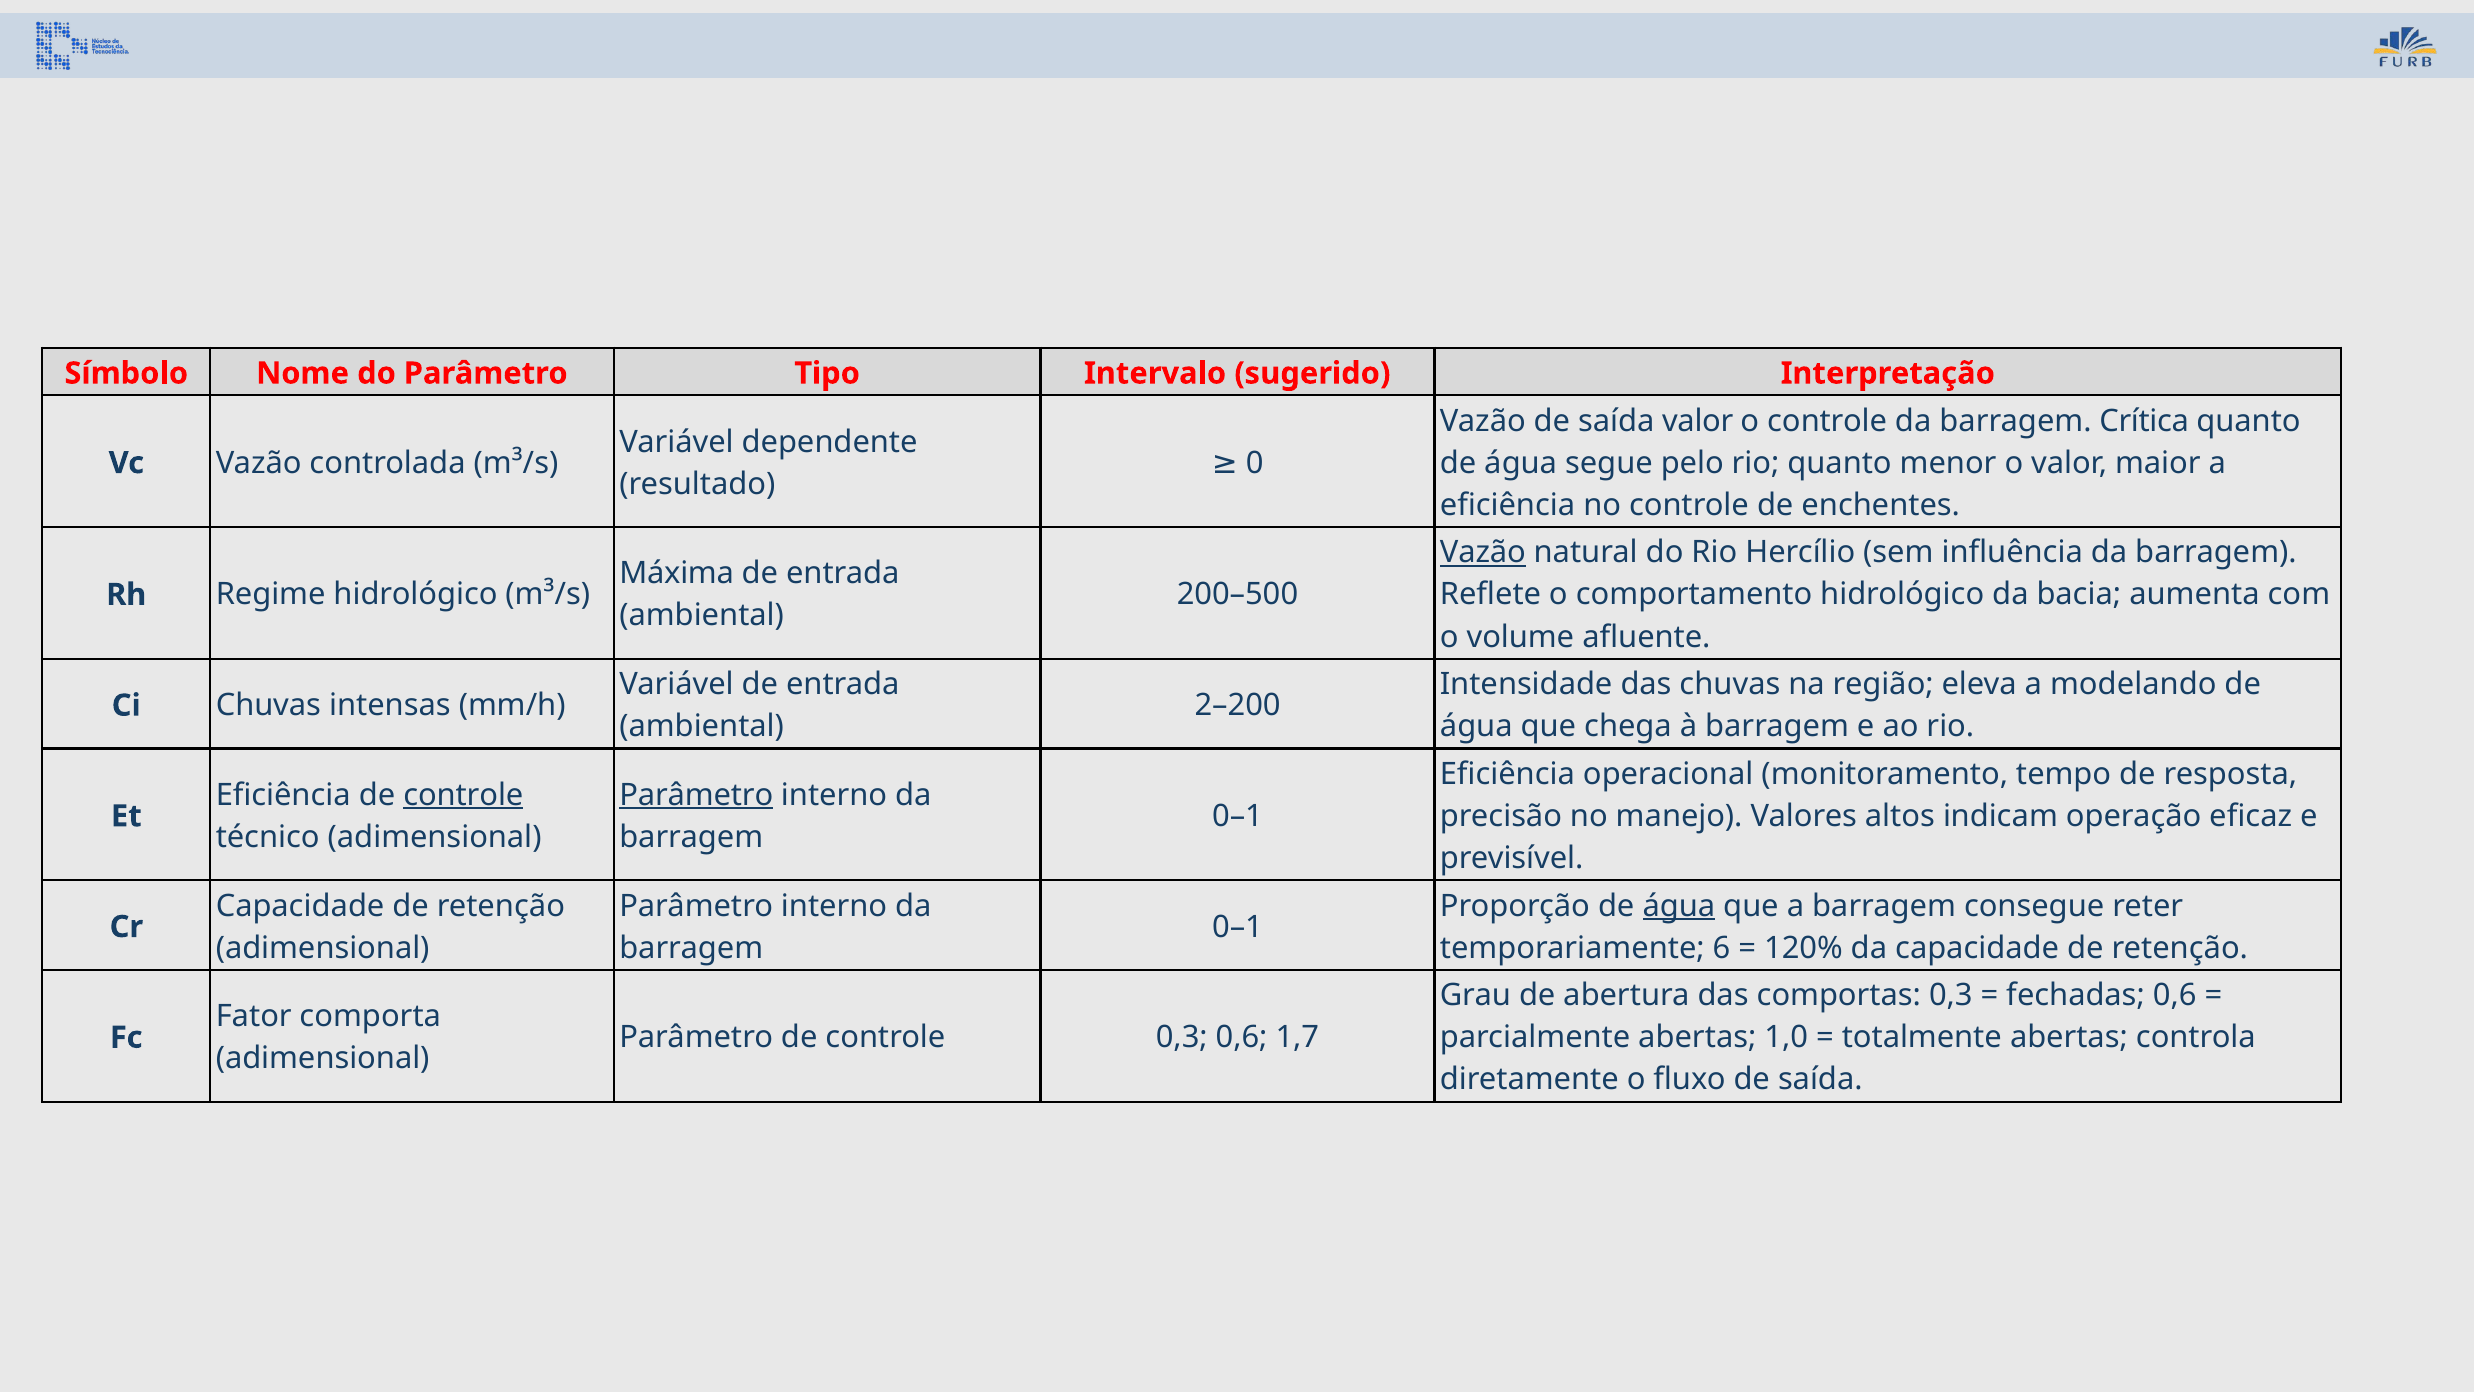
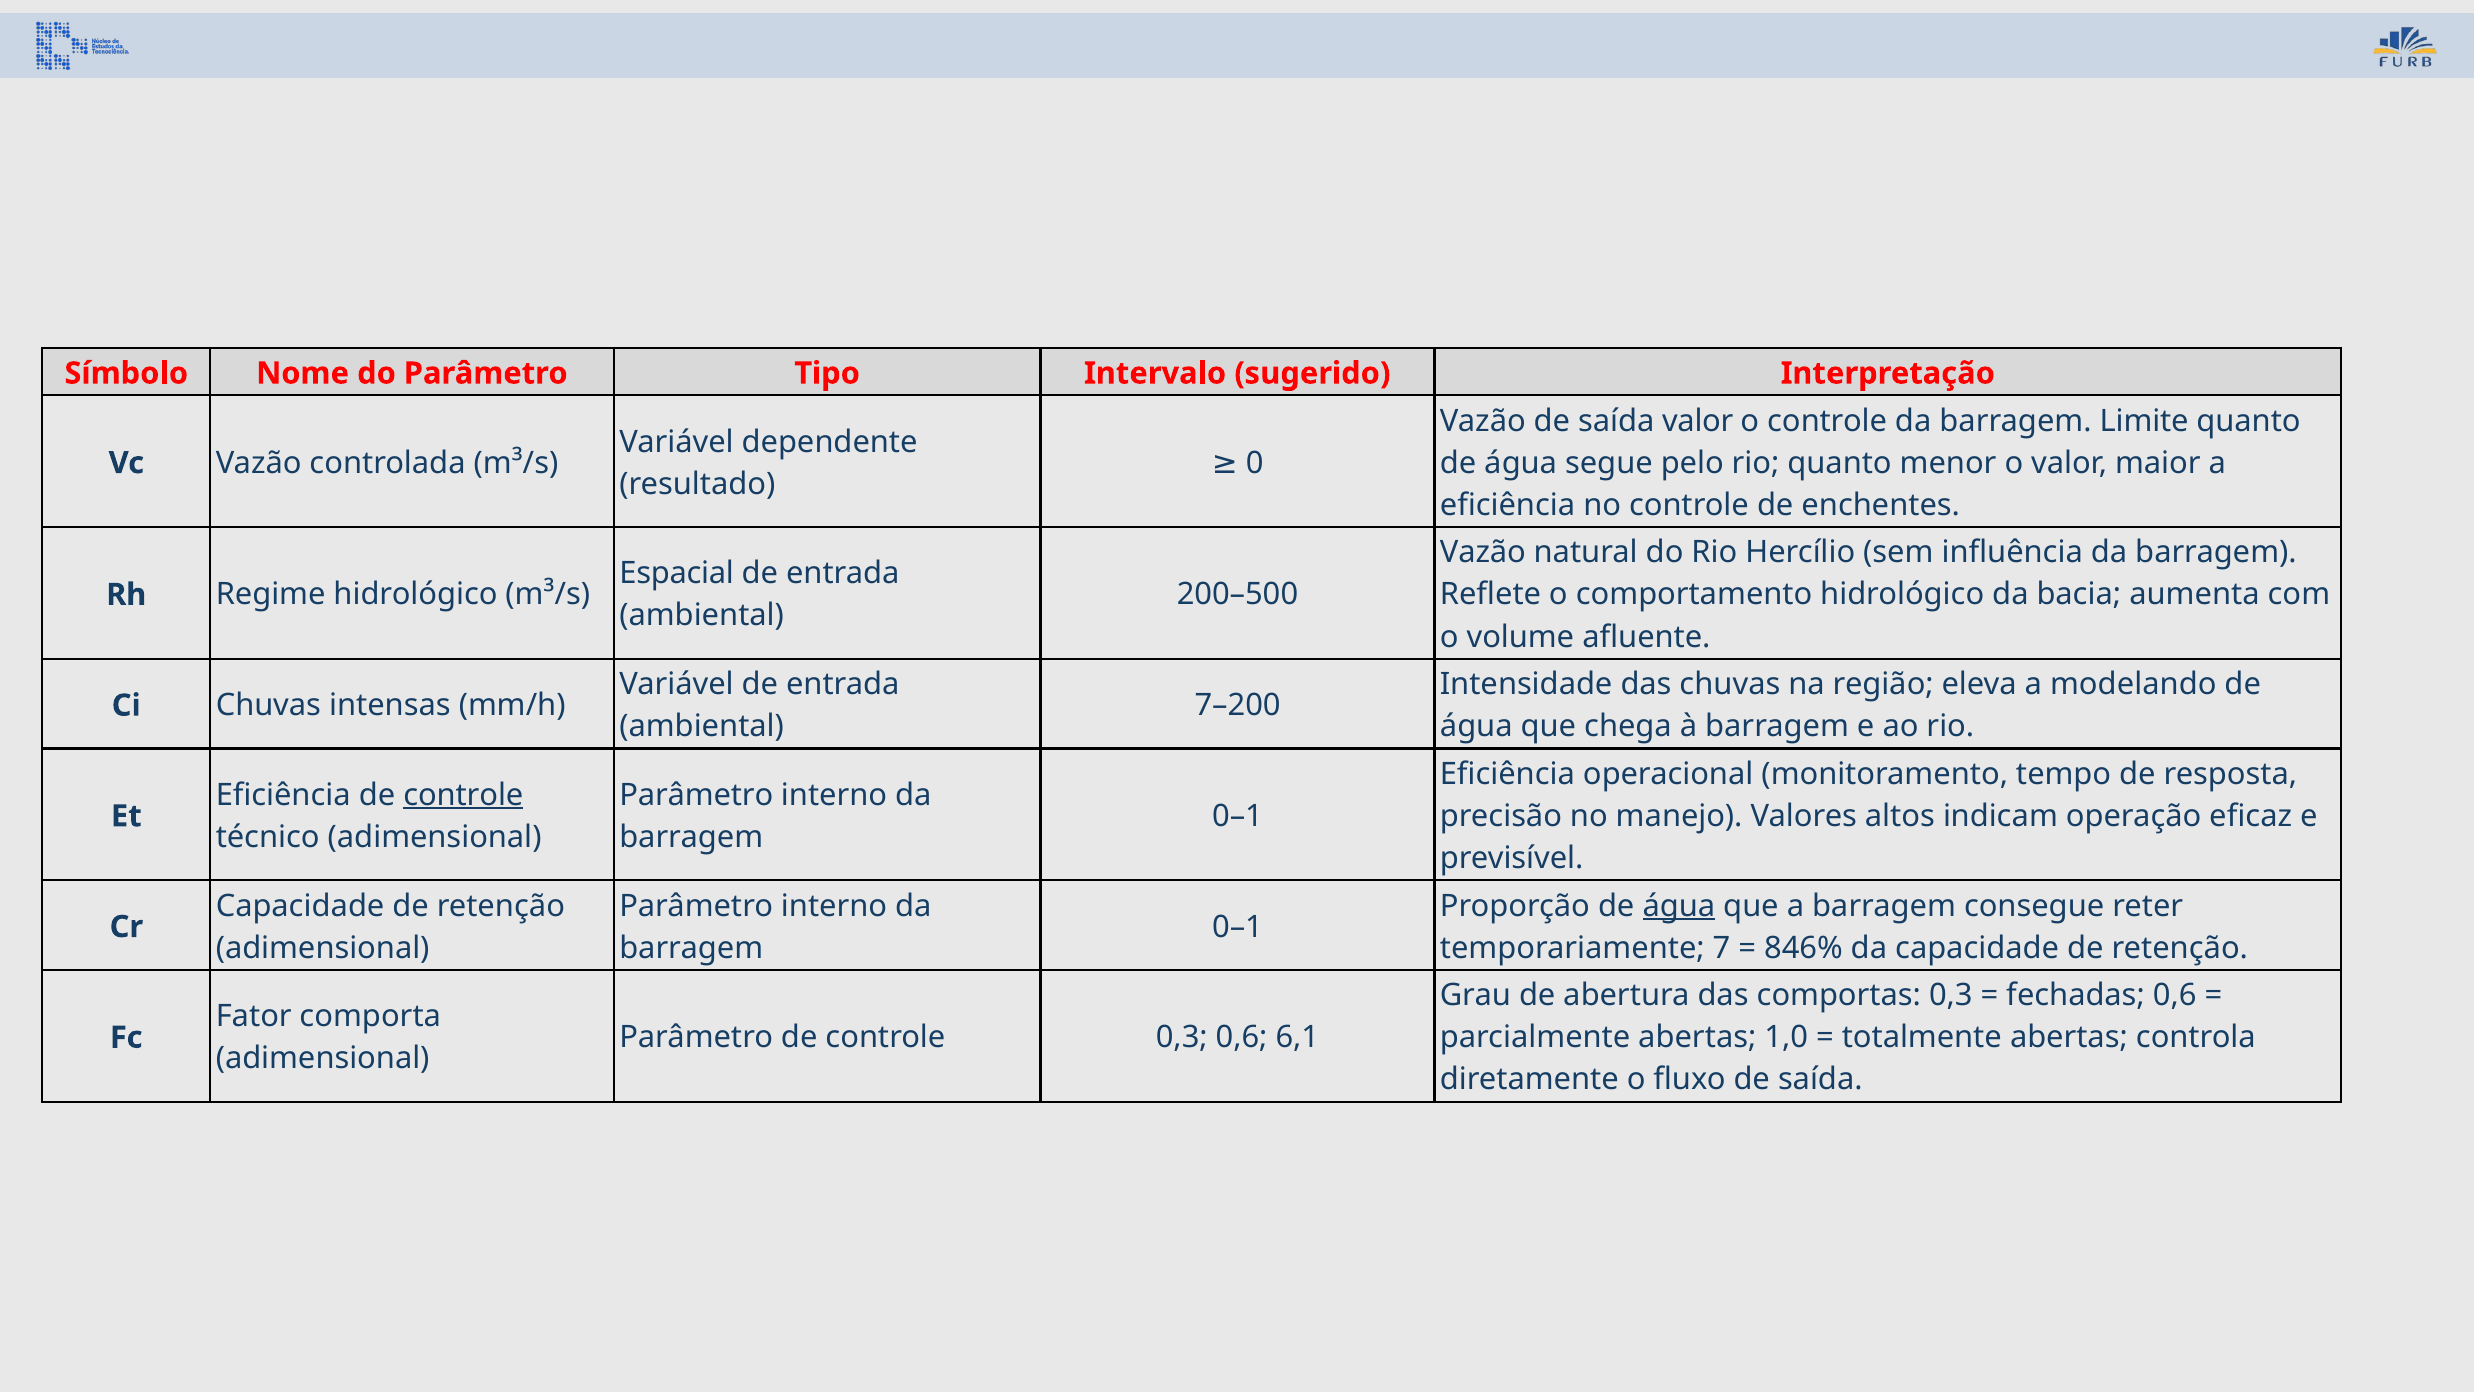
Crítica: Crítica -> Limite (2144, 421)
Vazão underline: present -> none (1483, 553)
Máxima: Máxima -> Espacial (677, 574)
2–200: 2–200 -> 7–200 (1238, 705)
Parâmetro underline: present -> none (696, 795)
6: 6 -> 7 (1721, 948)
120%: 120% -> 846% (1804, 948)
1,7: 1,7 -> 6,1 (1297, 1037)
